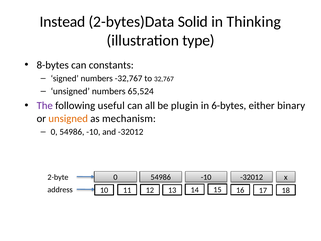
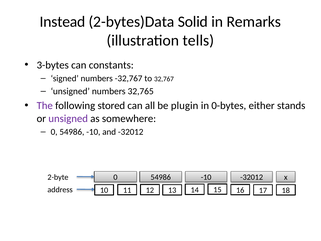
Thinking: Thinking -> Remarks (254, 22)
type: type -> tells (198, 40)
8-bytes: 8-bytes -> 3-bytes (53, 65)
65,524: 65,524 -> 32,765 (141, 91)
useful: useful -> stored (111, 106)
6-bytes: 6-bytes -> 0-bytes (229, 106)
binary: binary -> stands (291, 106)
unsigned colour: orange -> purple (68, 118)
mechanism: mechanism -> somewhere (129, 118)
